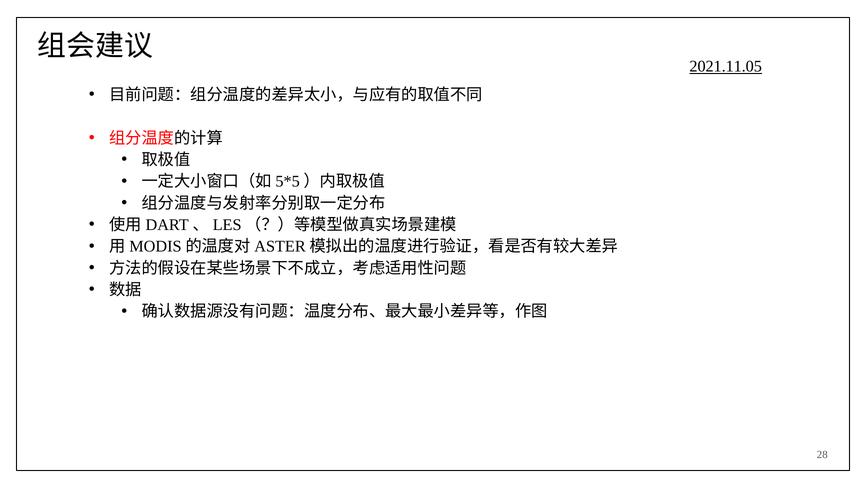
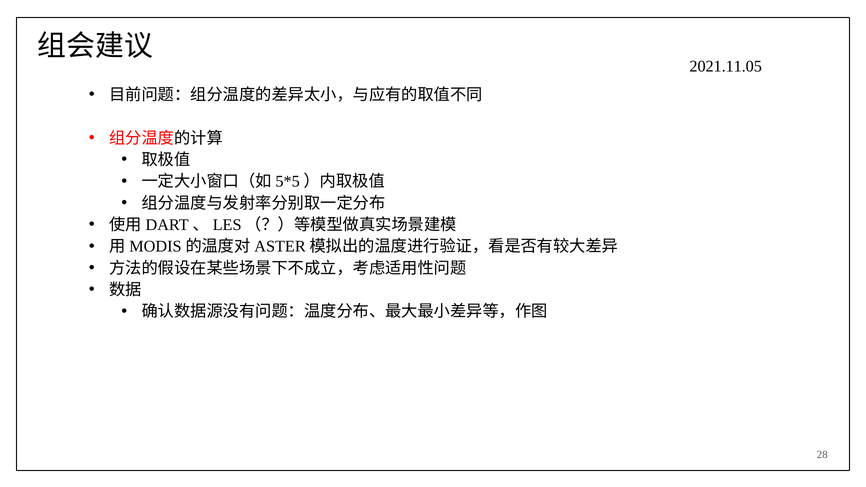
2021.11.05 underline: present -> none (726, 67)
